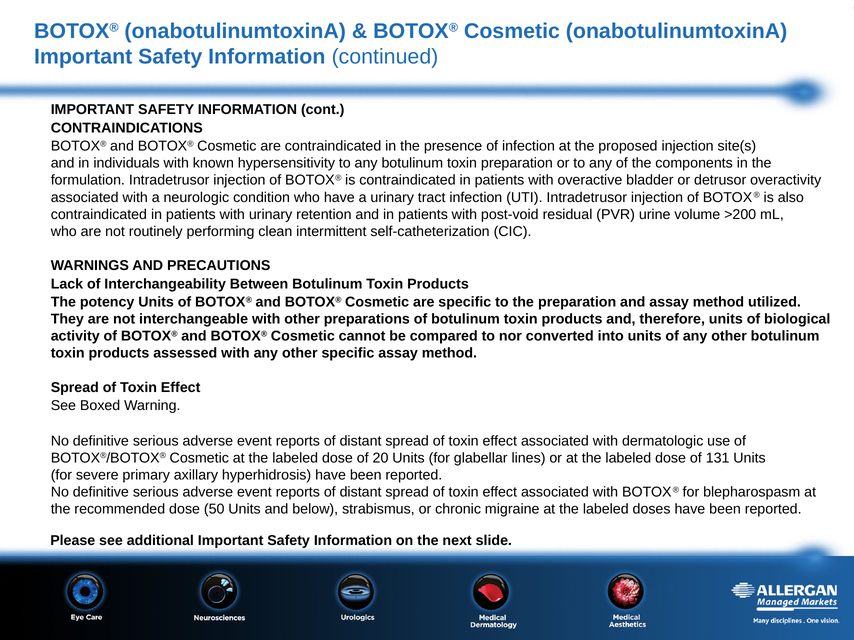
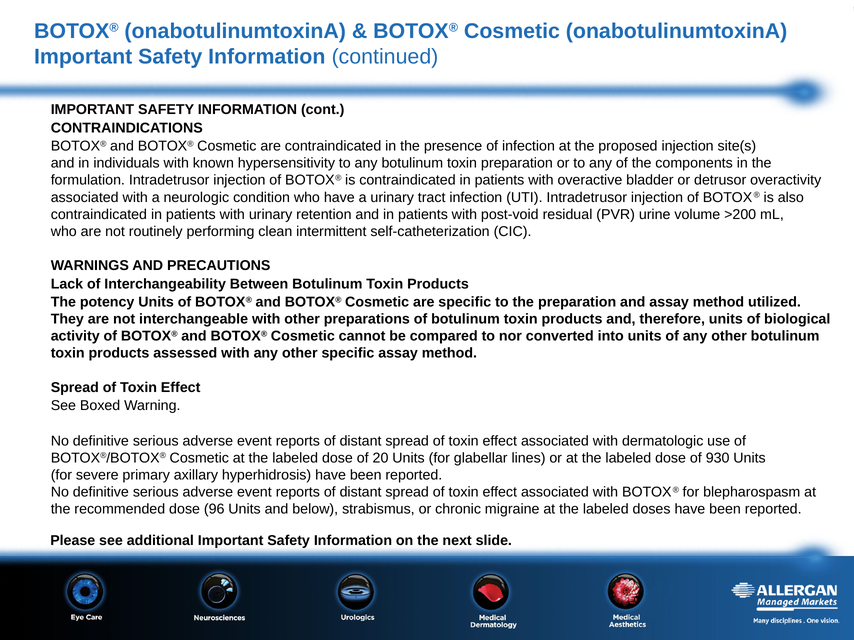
131: 131 -> 930 (718, 458)
50: 50 -> 96 (214, 510)
